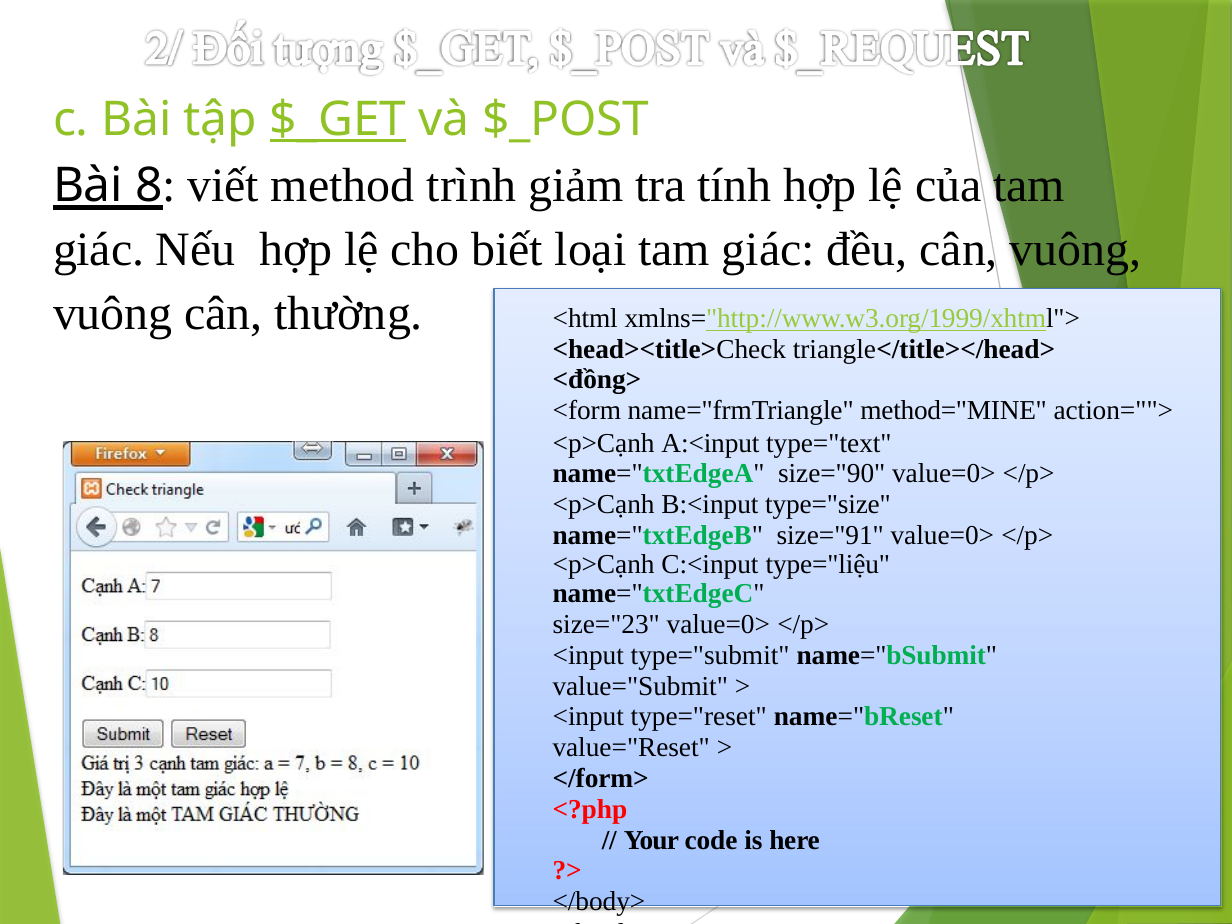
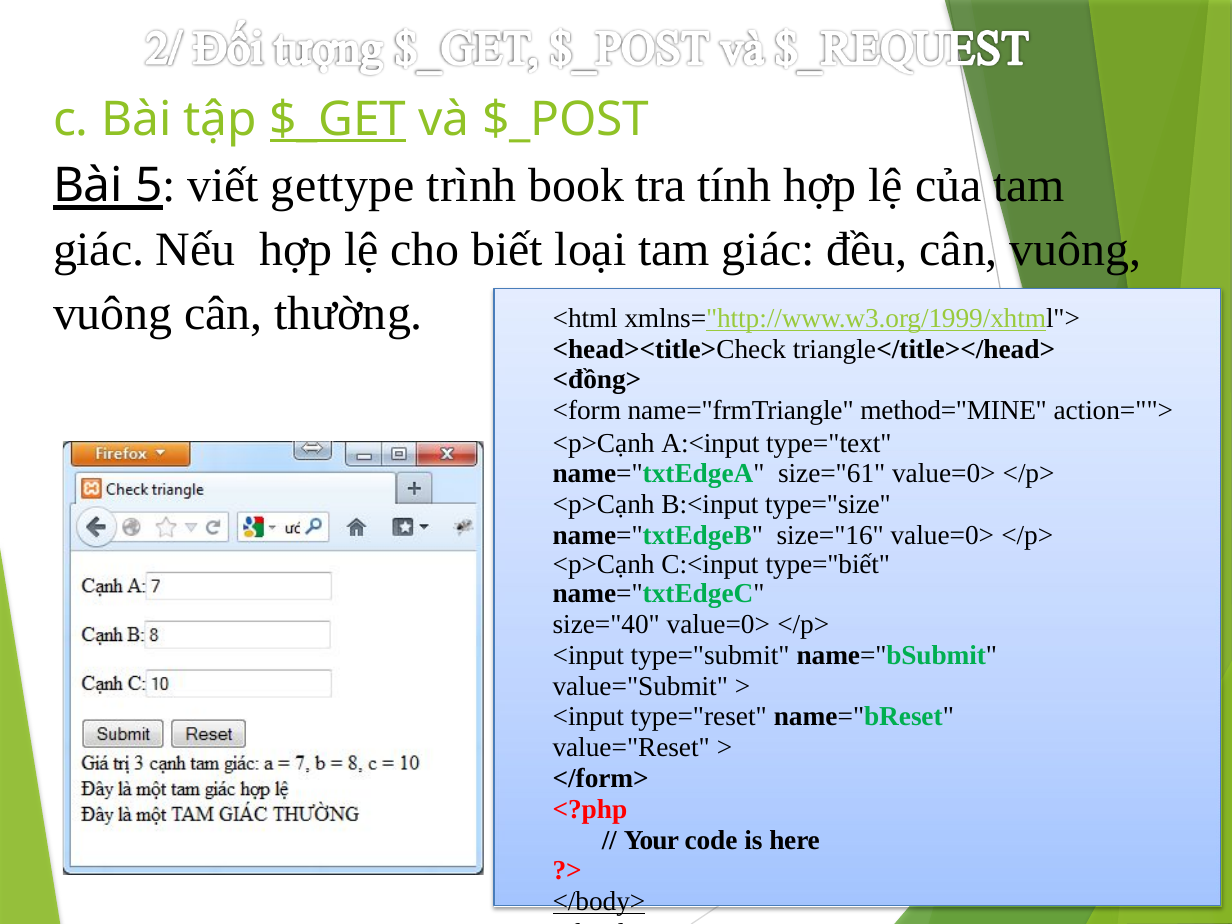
8: 8 -> 5 (149, 186)
method: method -> gettype (343, 186)
giảm: giảm -> book (576, 186)
size="90: size="90 -> size="61 (832, 474)
size="91: size="91 -> size="16 (830, 536)
type="liệu: type="liệu -> type="biết (828, 565)
size="23: size="23 -> size="40 (606, 625)
</body> underline: none -> present (599, 902)
